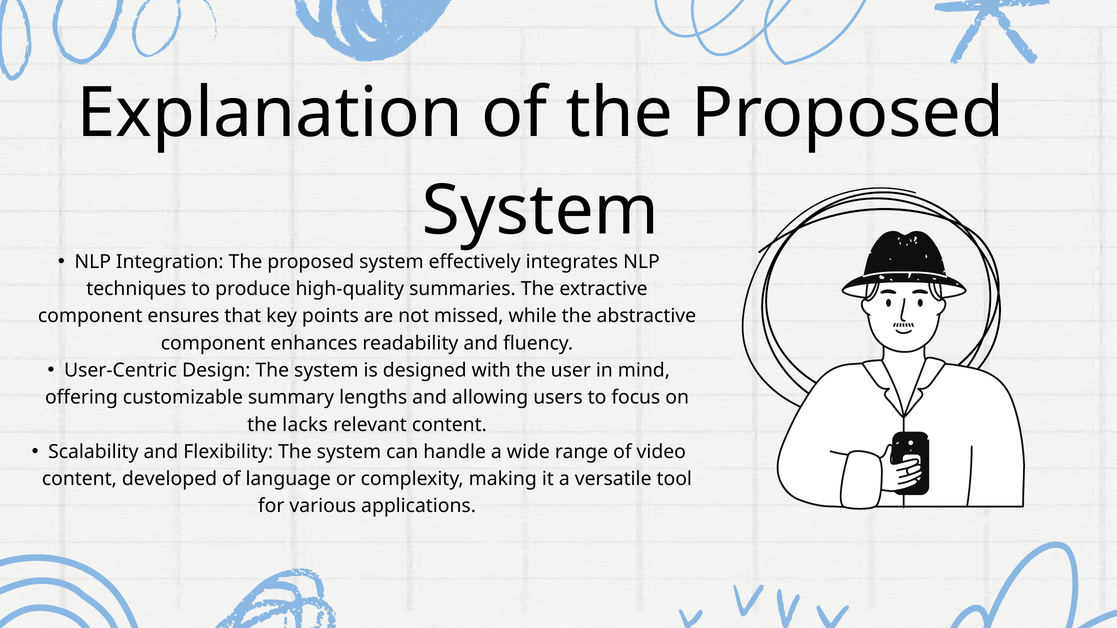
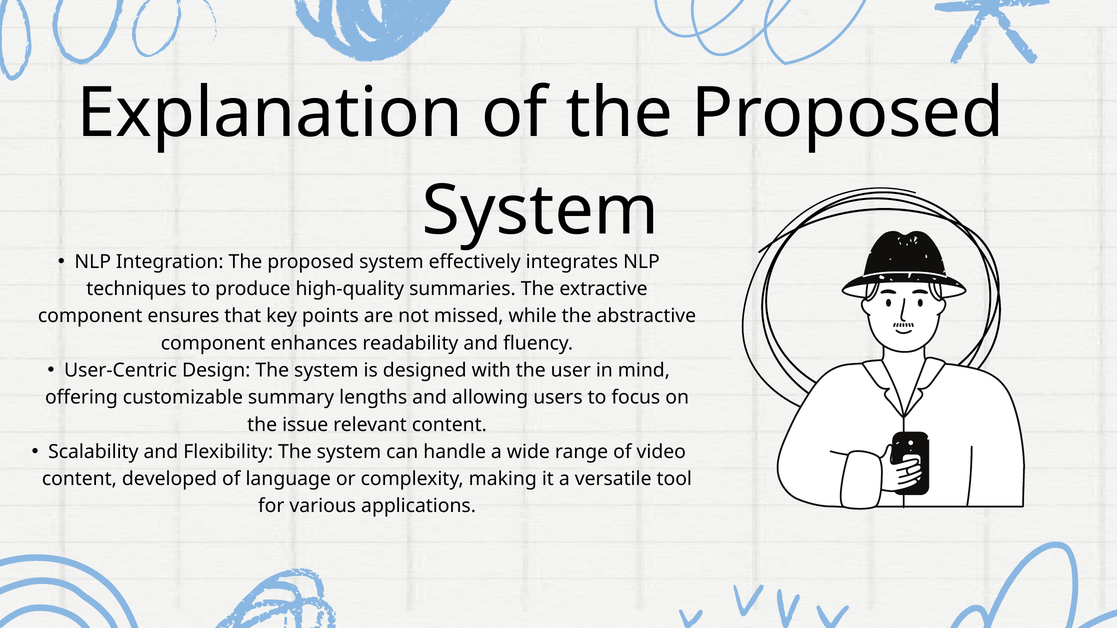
lacks: lacks -> issue (305, 425)
